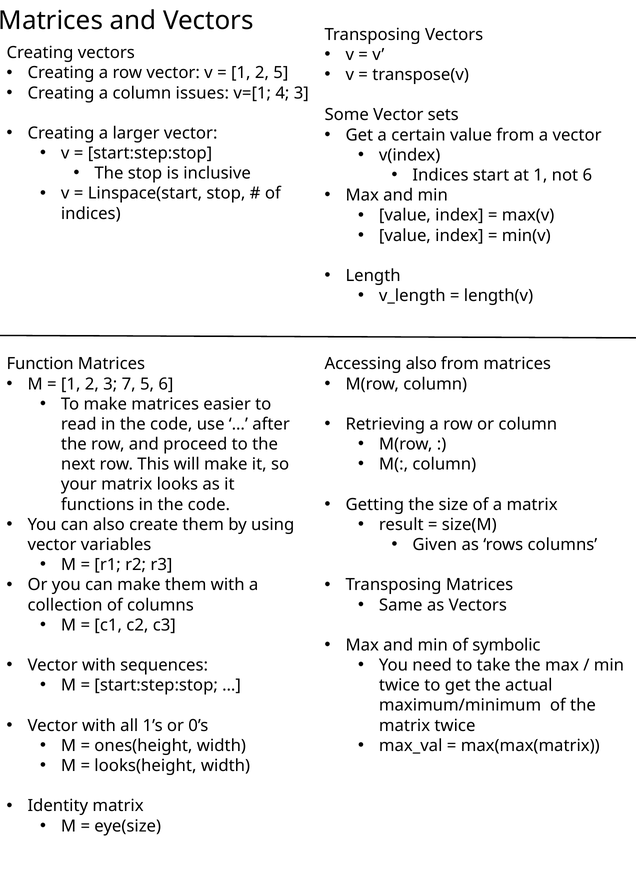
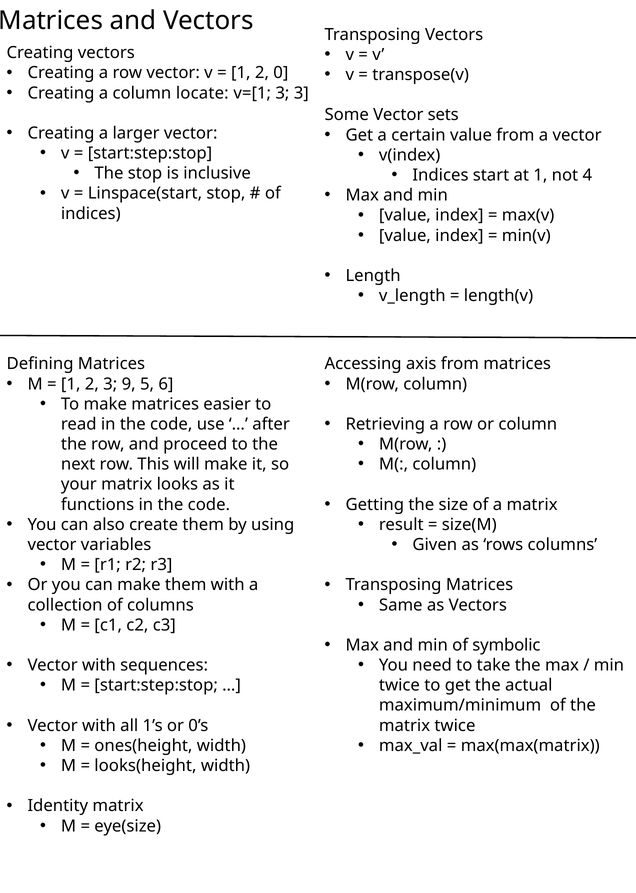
2 5: 5 -> 0 (281, 73)
issues: issues -> locate (202, 93)
v=[1 4: 4 -> 3 (282, 93)
not 6: 6 -> 4 (587, 175)
Function: Function -> Defining (40, 364)
Accessing also: also -> axis (421, 364)
7: 7 -> 9 (129, 384)
